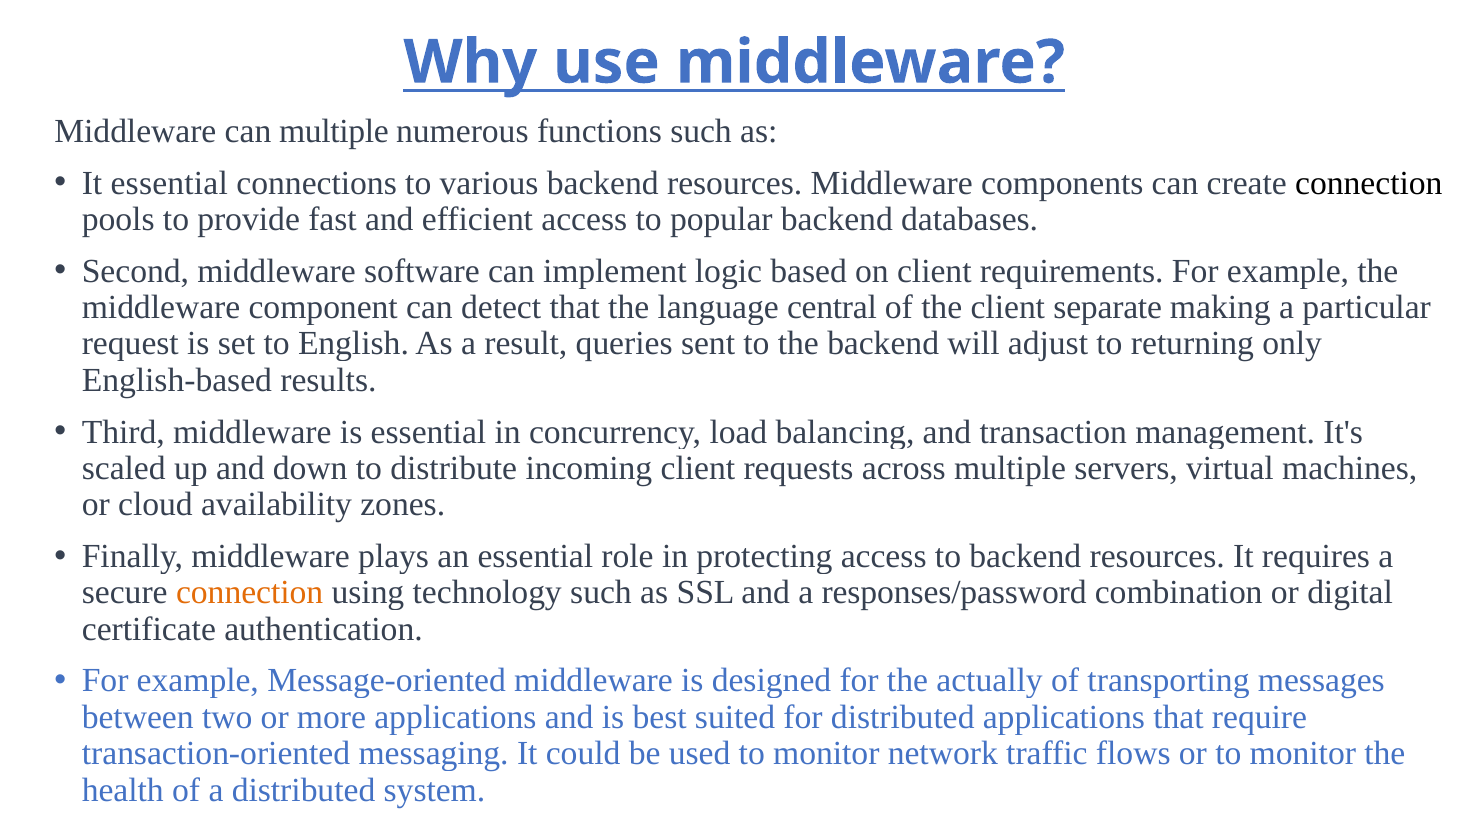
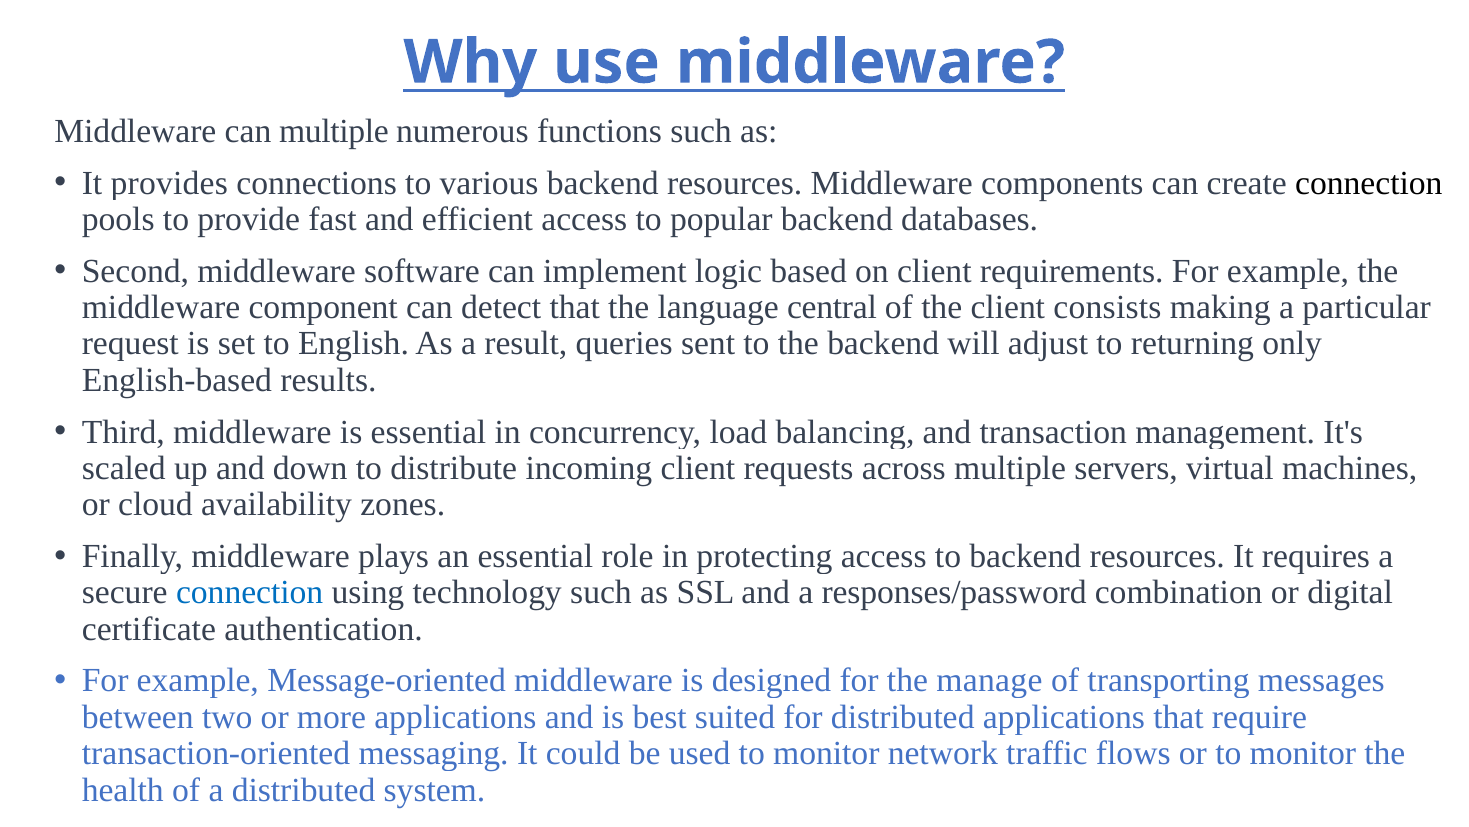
It essential: essential -> provides (169, 183)
separate: separate -> consists (1107, 307)
connection colour: orange -> blue (250, 592)
actually: actually -> manage (989, 680)
